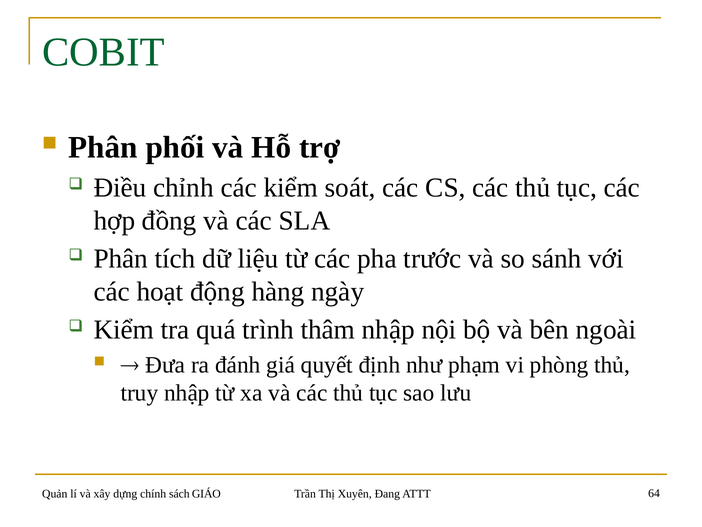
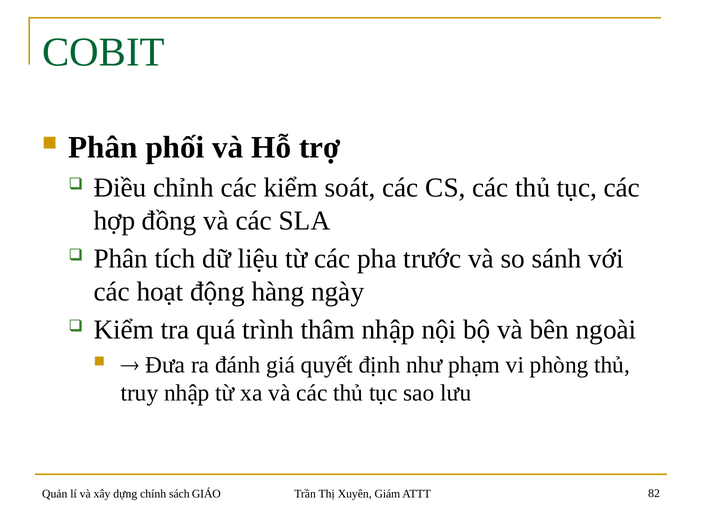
Đang: Đang -> Giám (387, 493)
64: 64 -> 82 (654, 493)
